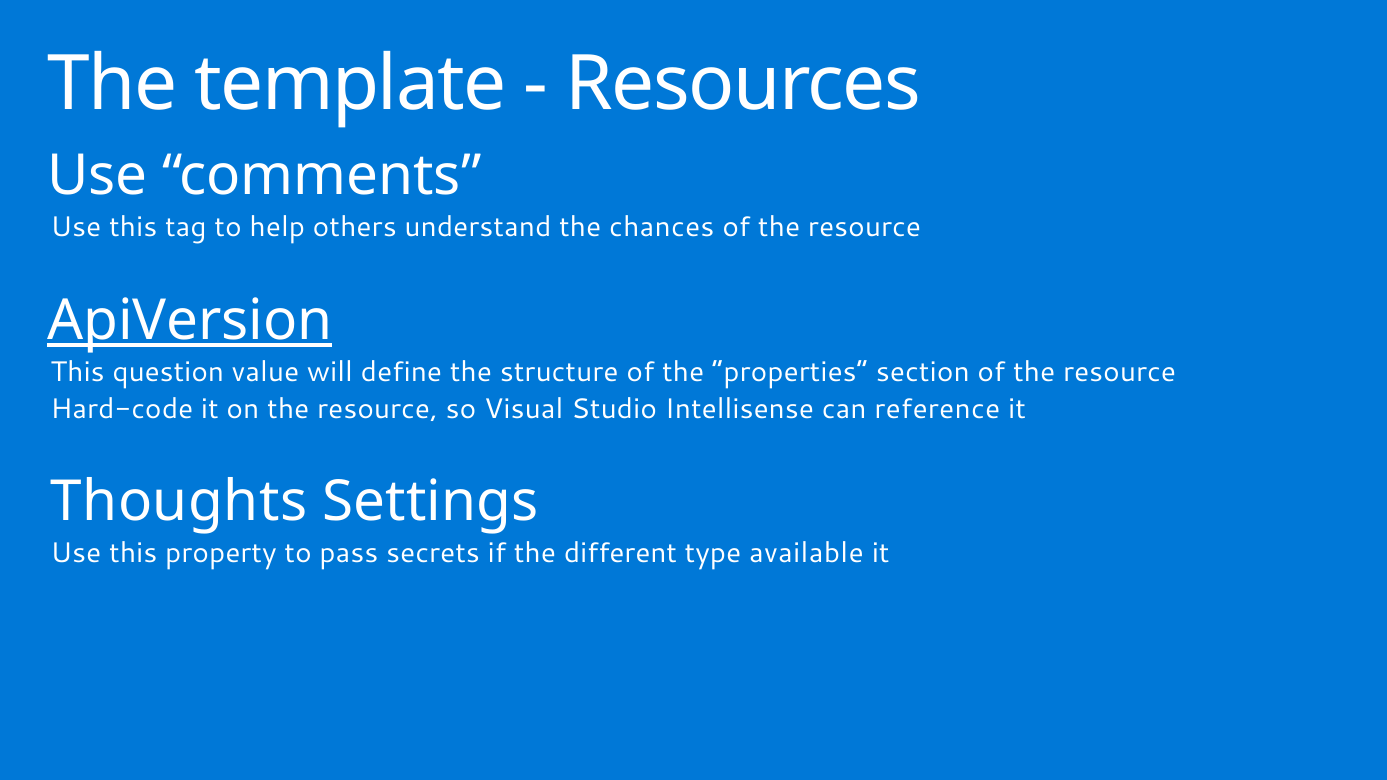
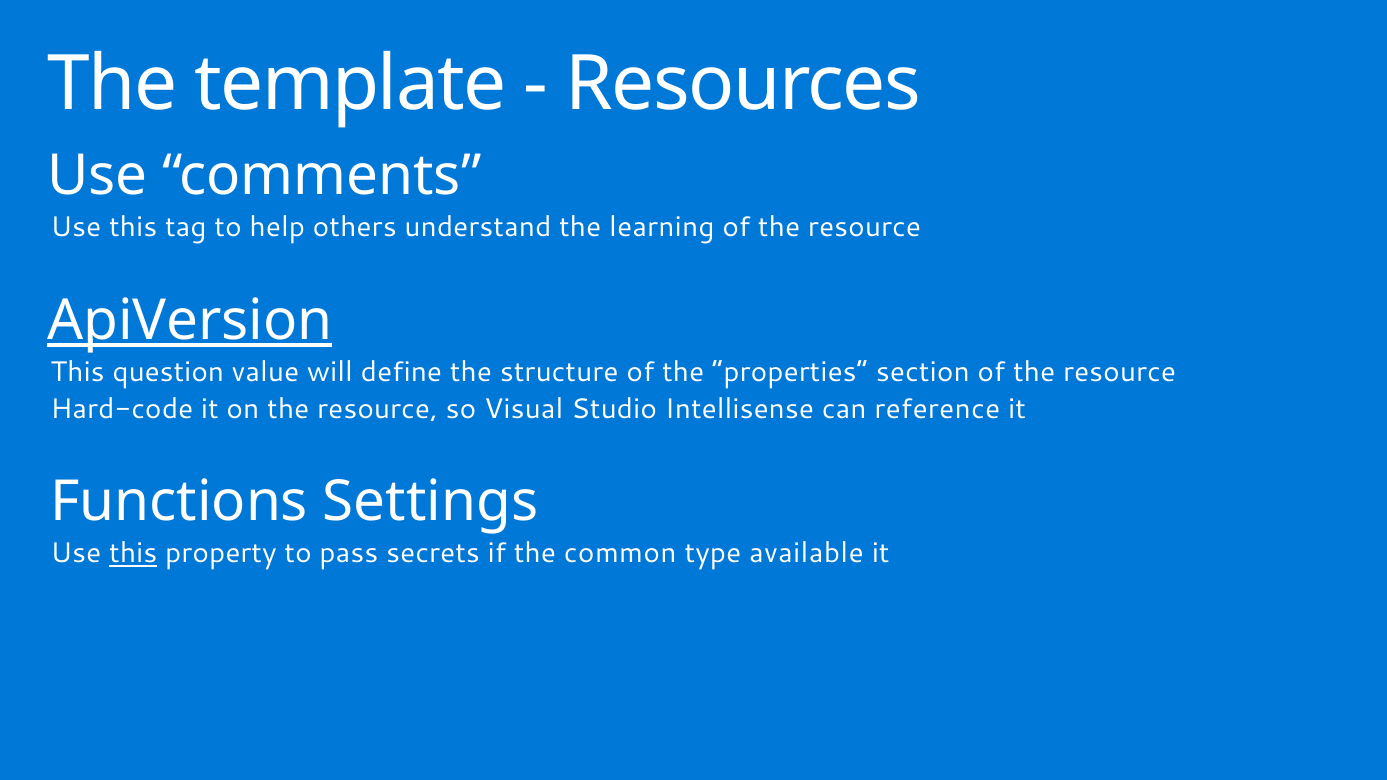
chances: chances -> learning (662, 228)
Thoughts: Thoughts -> Functions (179, 502)
this underline: none -> present (133, 554)
different: different -> common (620, 554)
